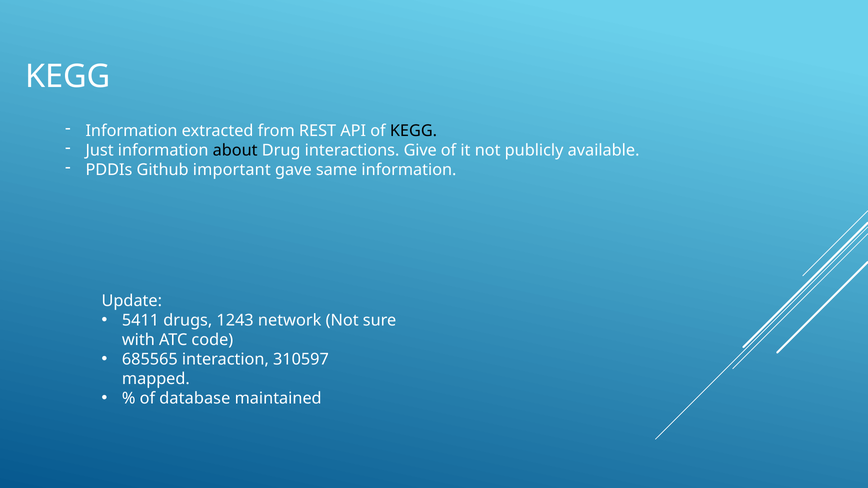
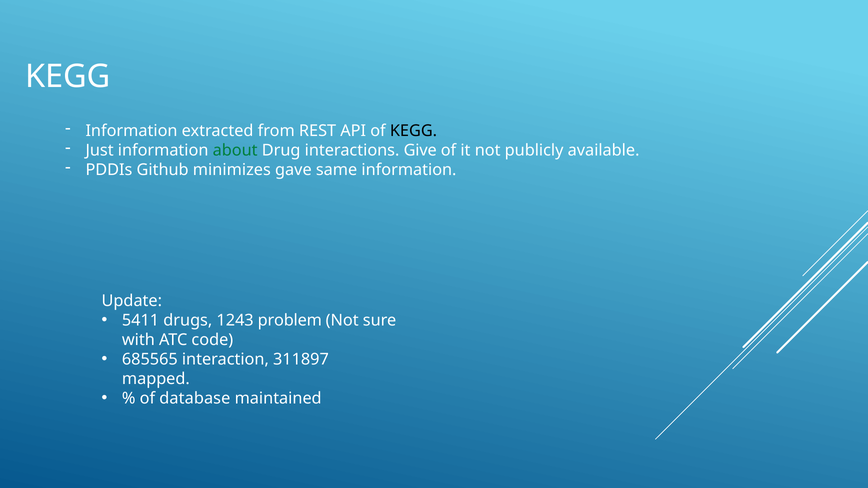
about colour: black -> green (235, 151)
important: important -> minimizes (232, 170)
network: network -> problem (290, 321)
310597: 310597 -> 311897 (301, 360)
